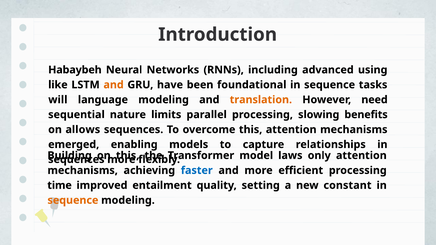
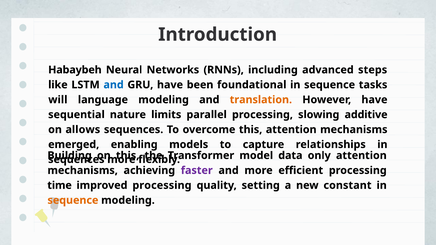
using: using -> steps (373, 70)
and colour: orange -> blue (114, 85)
However need: need -> have (374, 100)
benefits: benefits -> additive (366, 115)
laws: laws -> data (290, 156)
faster colour: blue -> purple (197, 171)
improved entailment: entailment -> processing (162, 185)
